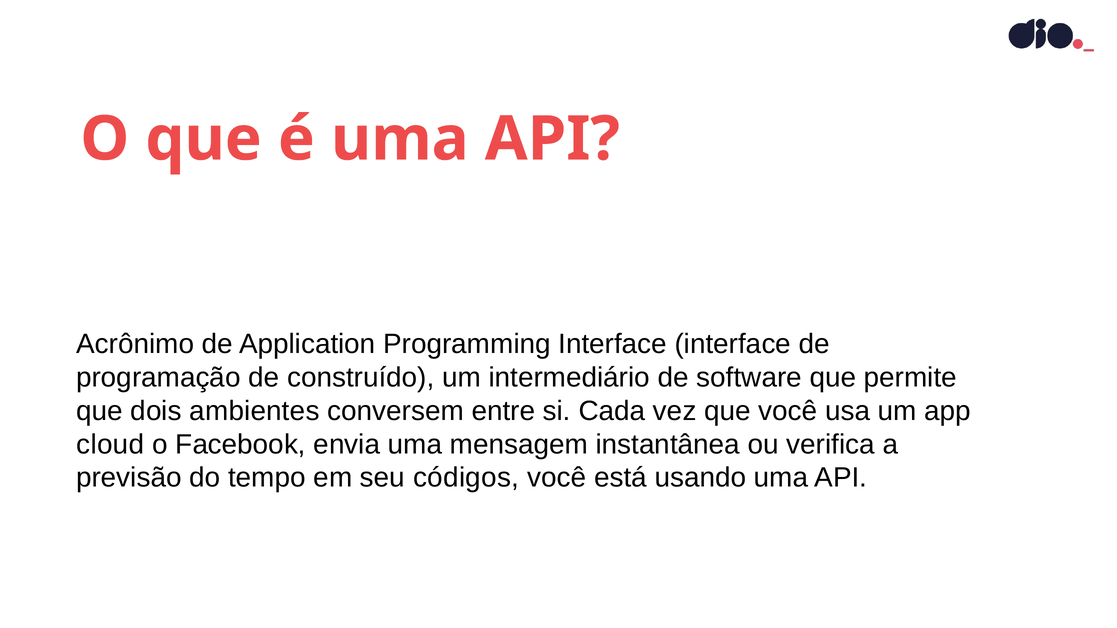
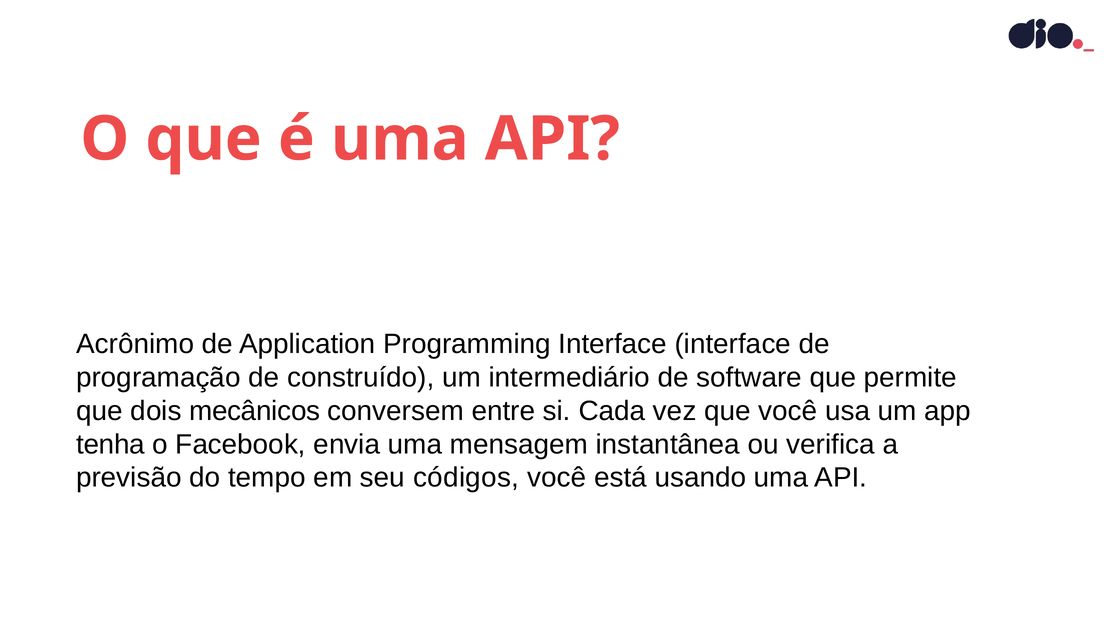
ambientes: ambientes -> mecânicos (255, 411)
cloud: cloud -> tenha (110, 445)
